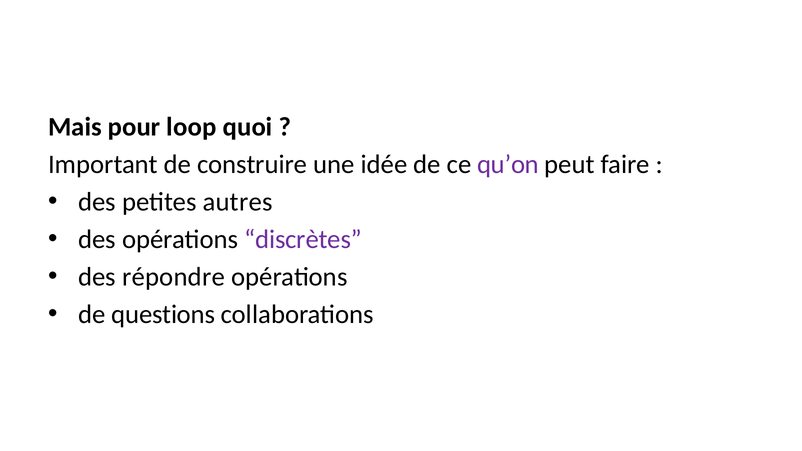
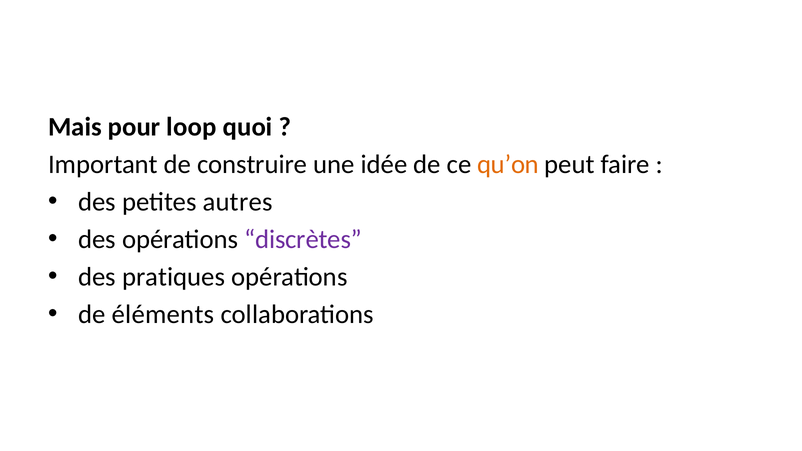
qu’on colour: purple -> orange (508, 165)
répondre: répondre -> pratiques (174, 277)
questions: questions -> éléments (163, 314)
